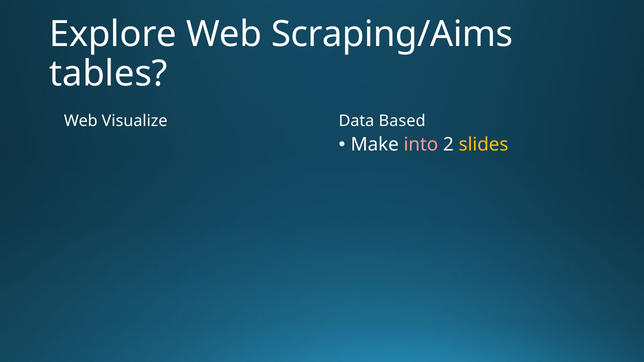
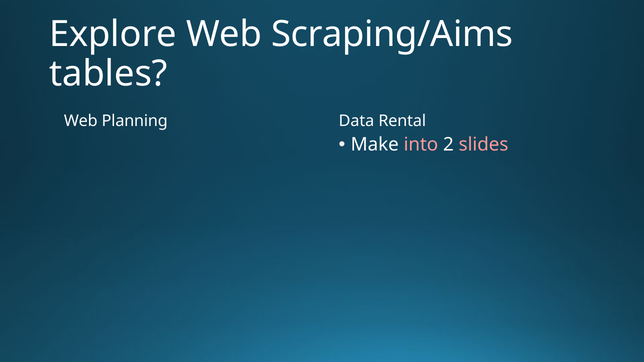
Visualize: Visualize -> Planning (135, 121)
Based: Based -> Rental (402, 121)
slides colour: yellow -> pink (484, 145)
